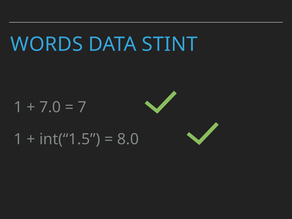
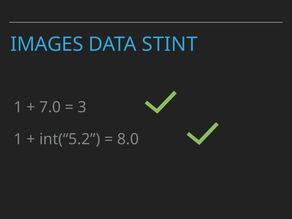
WORDS: WORDS -> IMAGES (47, 44)
7: 7 -> 3 (82, 107)
int(“1.5: int(“1.5 -> int(“5.2 (70, 139)
